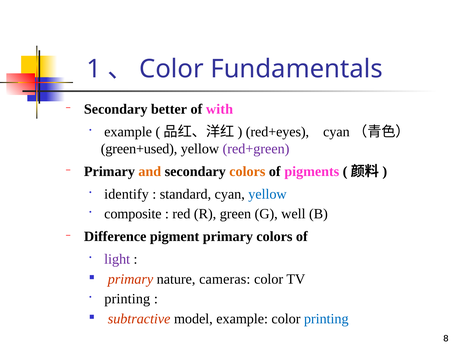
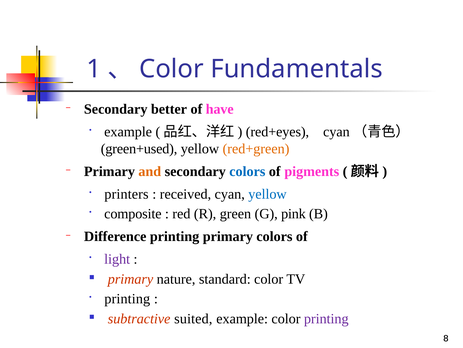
with: with -> have (220, 109)
red+green colour: purple -> orange (256, 148)
colors colour: orange -> blue (247, 171)
identify: identify -> printers (126, 194)
standard: standard -> received (185, 194)
well: well -> pink (293, 213)
Difference pigment: pigment -> printing (175, 236)
cameras: cameras -> standard (225, 279)
model: model -> suited (193, 318)
printing colour: blue -> purple (326, 318)
